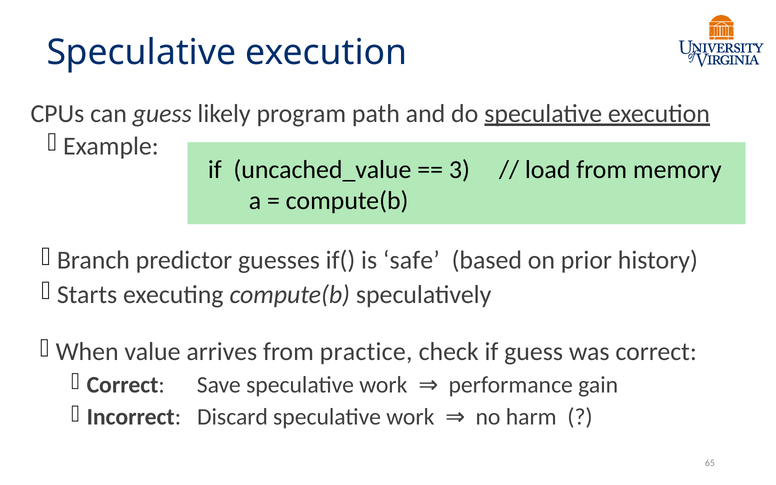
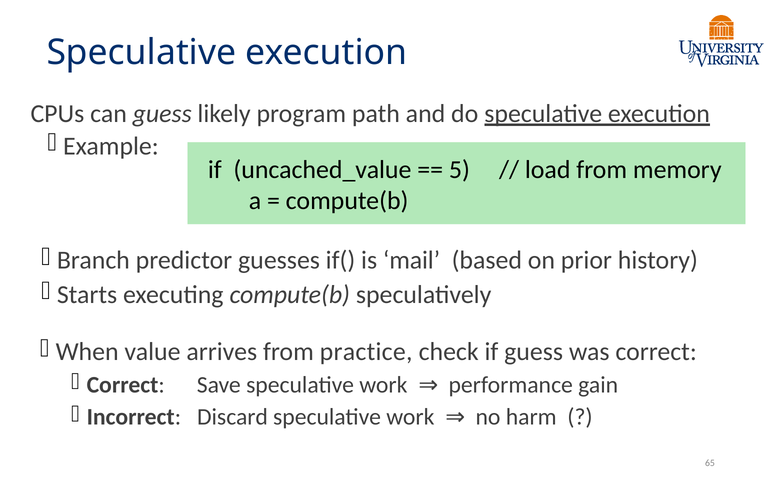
3: 3 -> 5 (459, 170)
safe: safe -> mail (412, 260)
